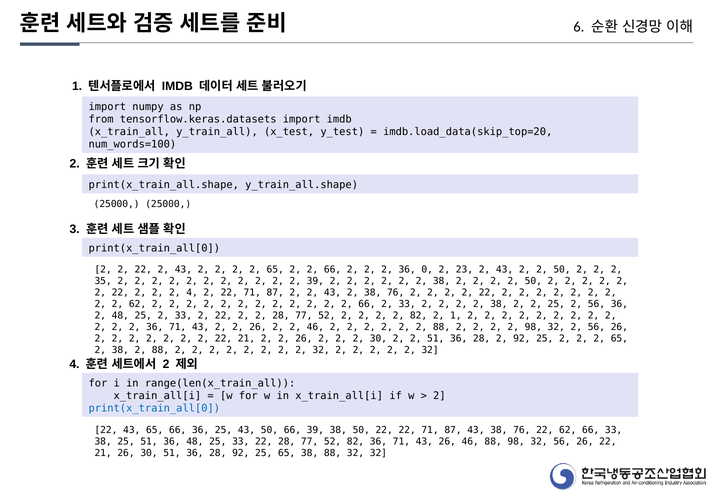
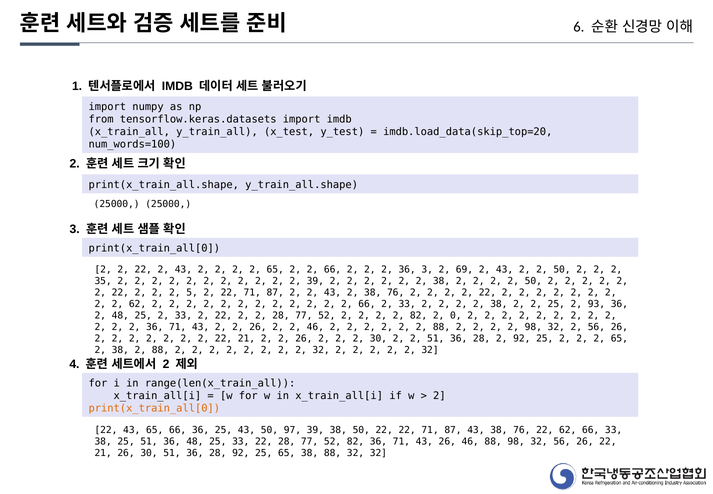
36 0: 0 -> 3 (427, 270)
23: 23 -> 69 (464, 270)
2 4: 4 -> 5 (192, 292)
25 2 56: 56 -> 93 (596, 304)
2 1: 1 -> 0 (456, 315)
print(x_train_all[0 colour: blue -> orange (154, 408)
50 66: 66 -> 97 (292, 430)
